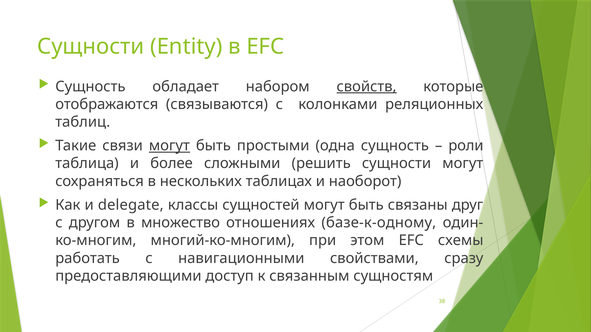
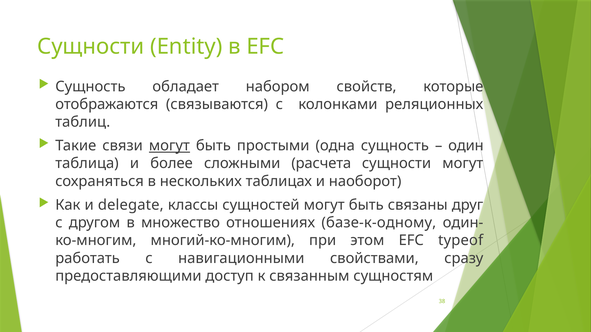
свойств underline: present -> none (367, 87)
роли: роли -> один (466, 146)
решить: решить -> расчета (321, 164)
схемы: схемы -> typeof (461, 241)
